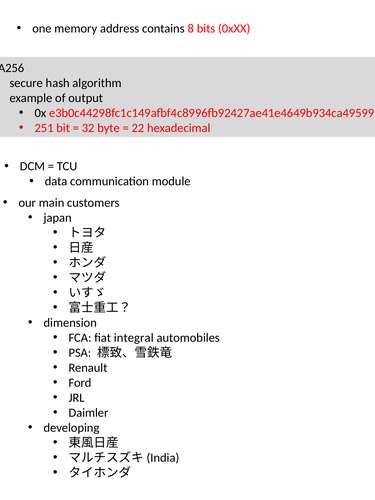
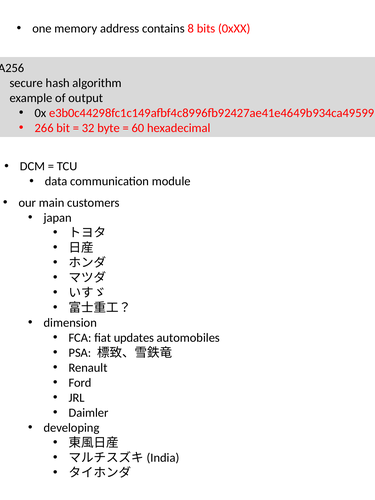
251: 251 -> 266 (44, 128)
22: 22 -> 60 (138, 128)
integral: integral -> updates (134, 338)
